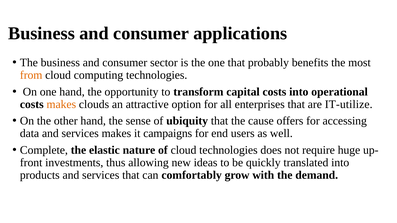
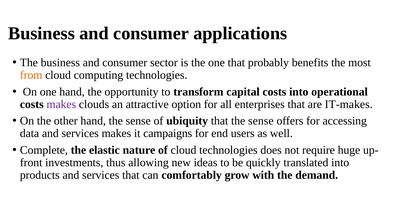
makes colour: orange -> purple (61, 104)
IT-utilize: IT-utilize -> IT-makes (349, 104)
that the cause: cause -> sense (261, 121)
